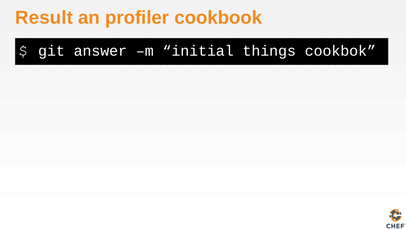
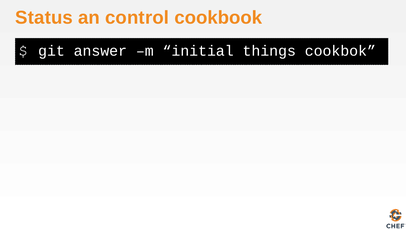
Result: Result -> Status (44, 18)
profiler: profiler -> control (137, 18)
